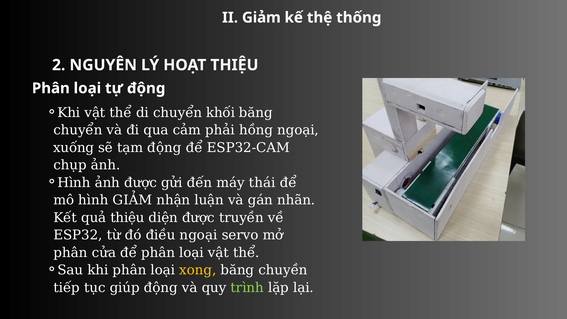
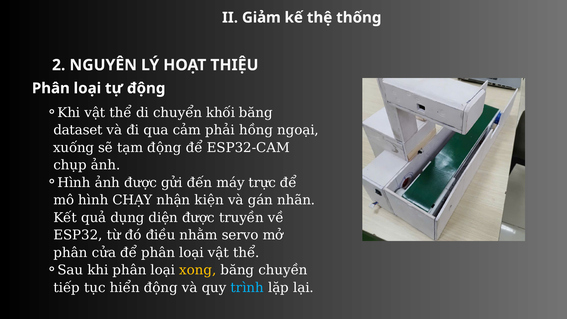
chuyển: chuyển -> dataset (78, 130)
thái: thái -> trực (262, 183)
hình GIẢM: GIẢM -> CHẠY (132, 200)
luận: luận -> kiện (209, 200)
quả thiệu: thiệu -> dụng (127, 218)
điều ngoại: ngoại -> nhằm (199, 235)
giúp: giúp -> hiển (125, 288)
trình colour: light green -> light blue (247, 288)
